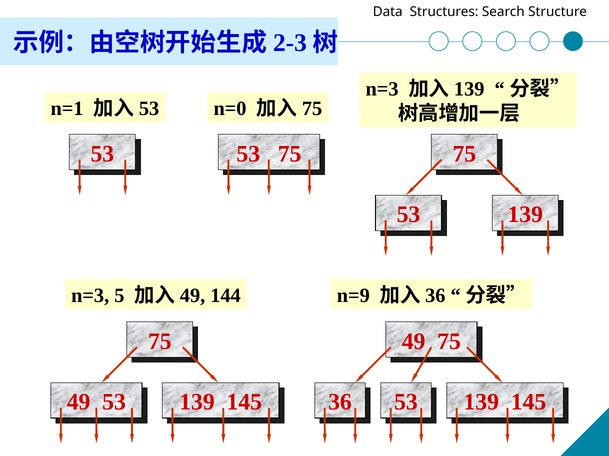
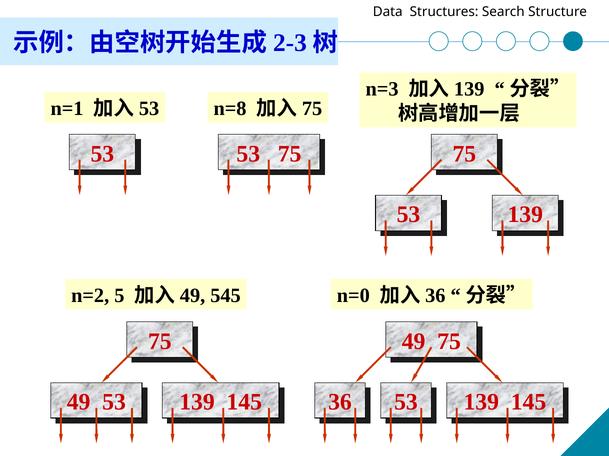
n=0: n=0 -> n=8 (230, 109)
n=3: n=3 -> n=2 (90, 296)
144: 144 -> 545 (226, 296)
n=9: n=9 -> n=0 (353, 296)
